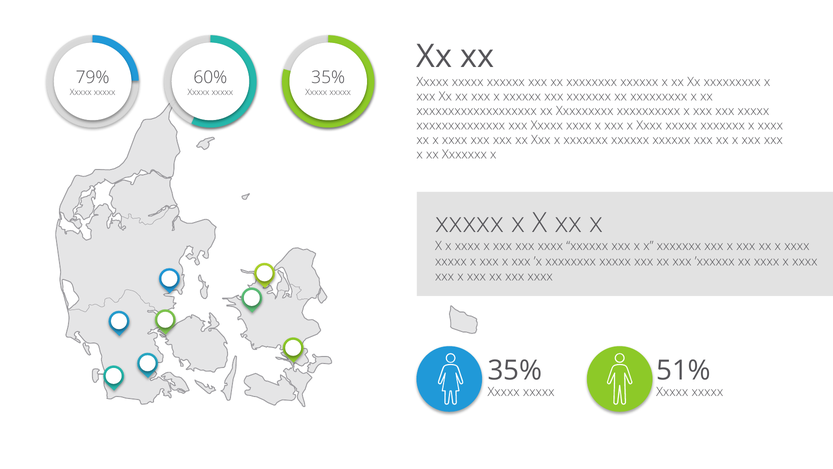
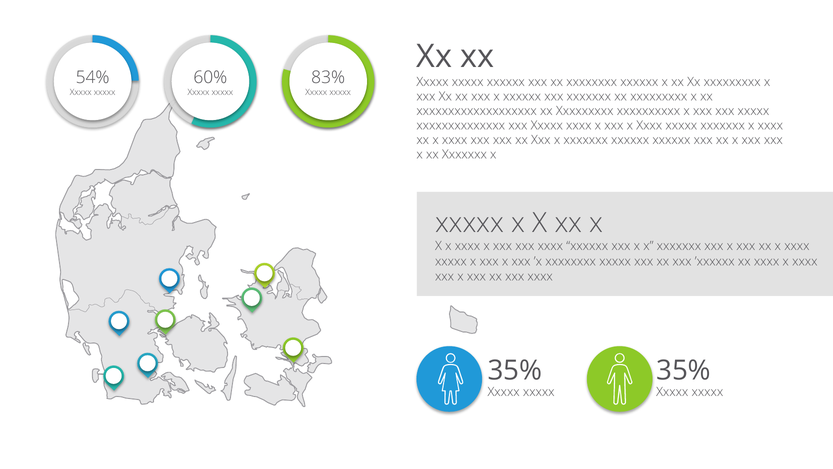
79%: 79% -> 54% (93, 77)
35%: 35% -> 83% (328, 77)
51%: 51% -> 35% (684, 370)
